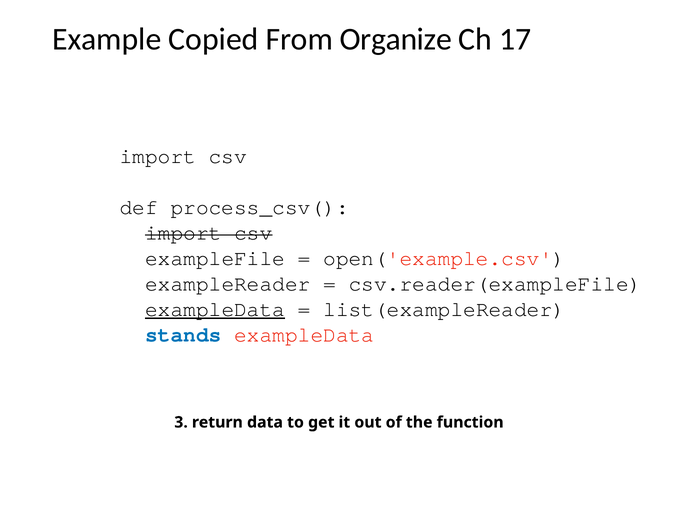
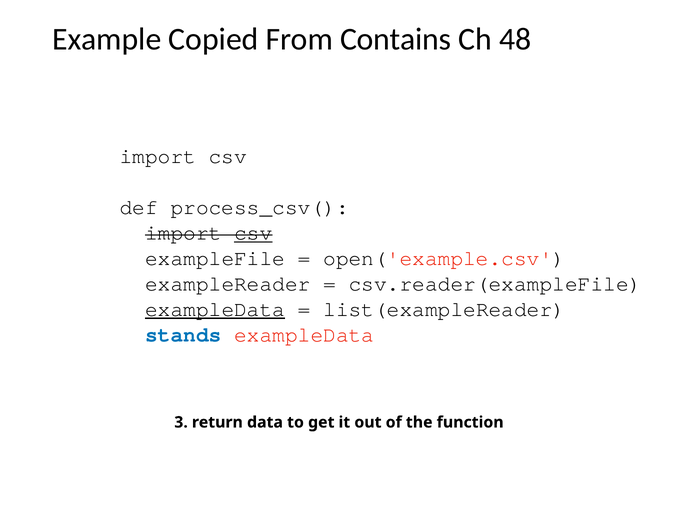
Organize: Organize -> Contains (396, 39)
17: 17 -> 48 (515, 39)
csv underline: none -> present (253, 233)
